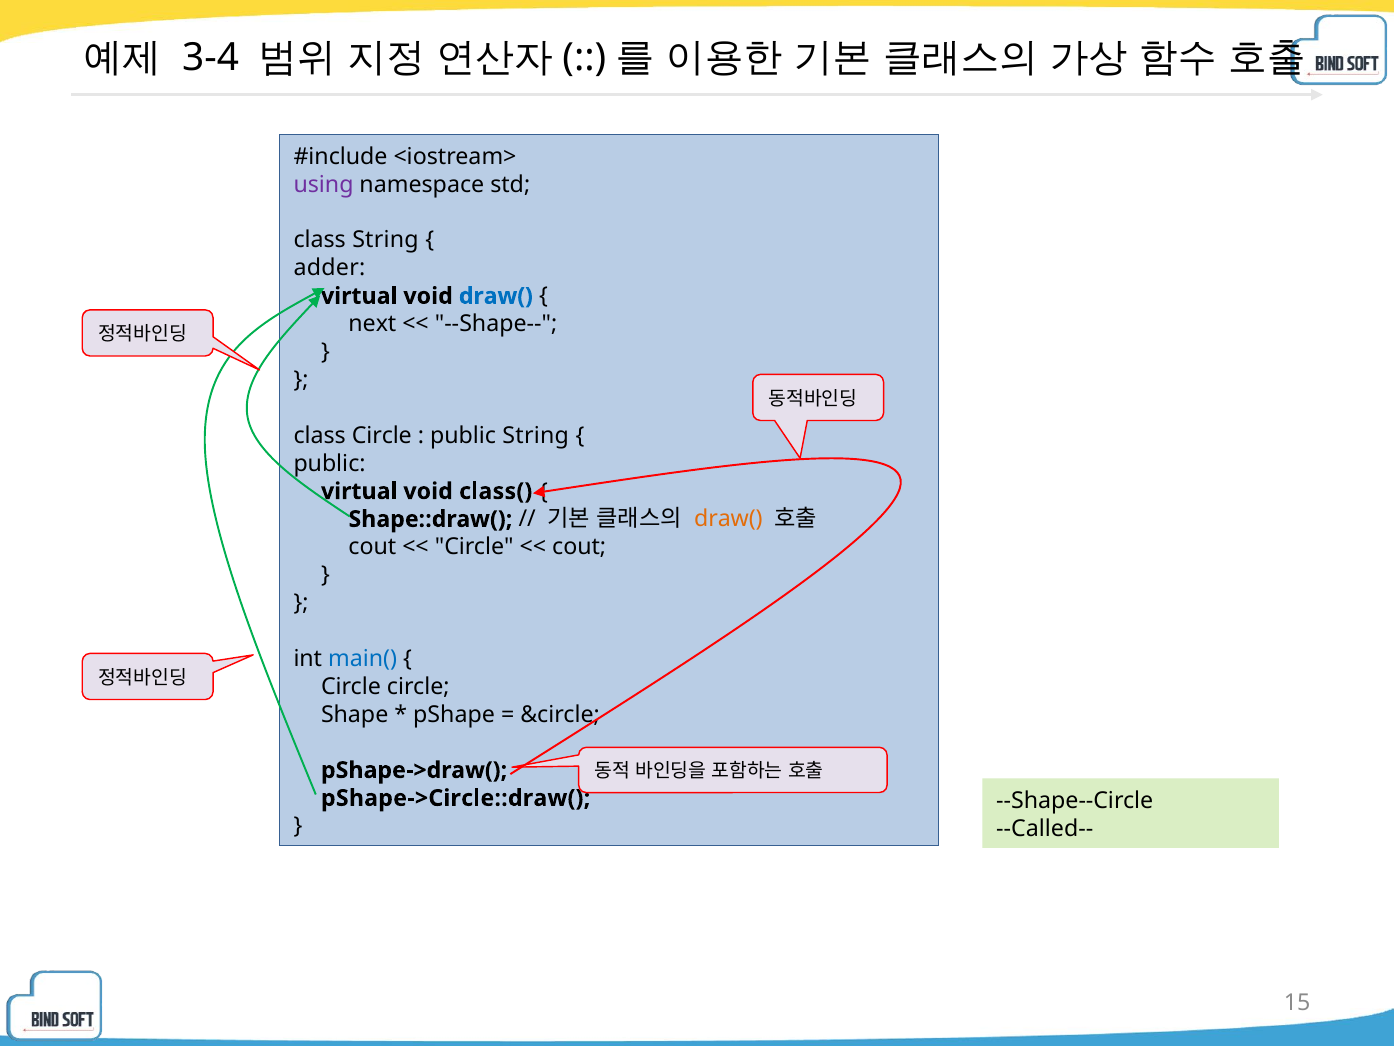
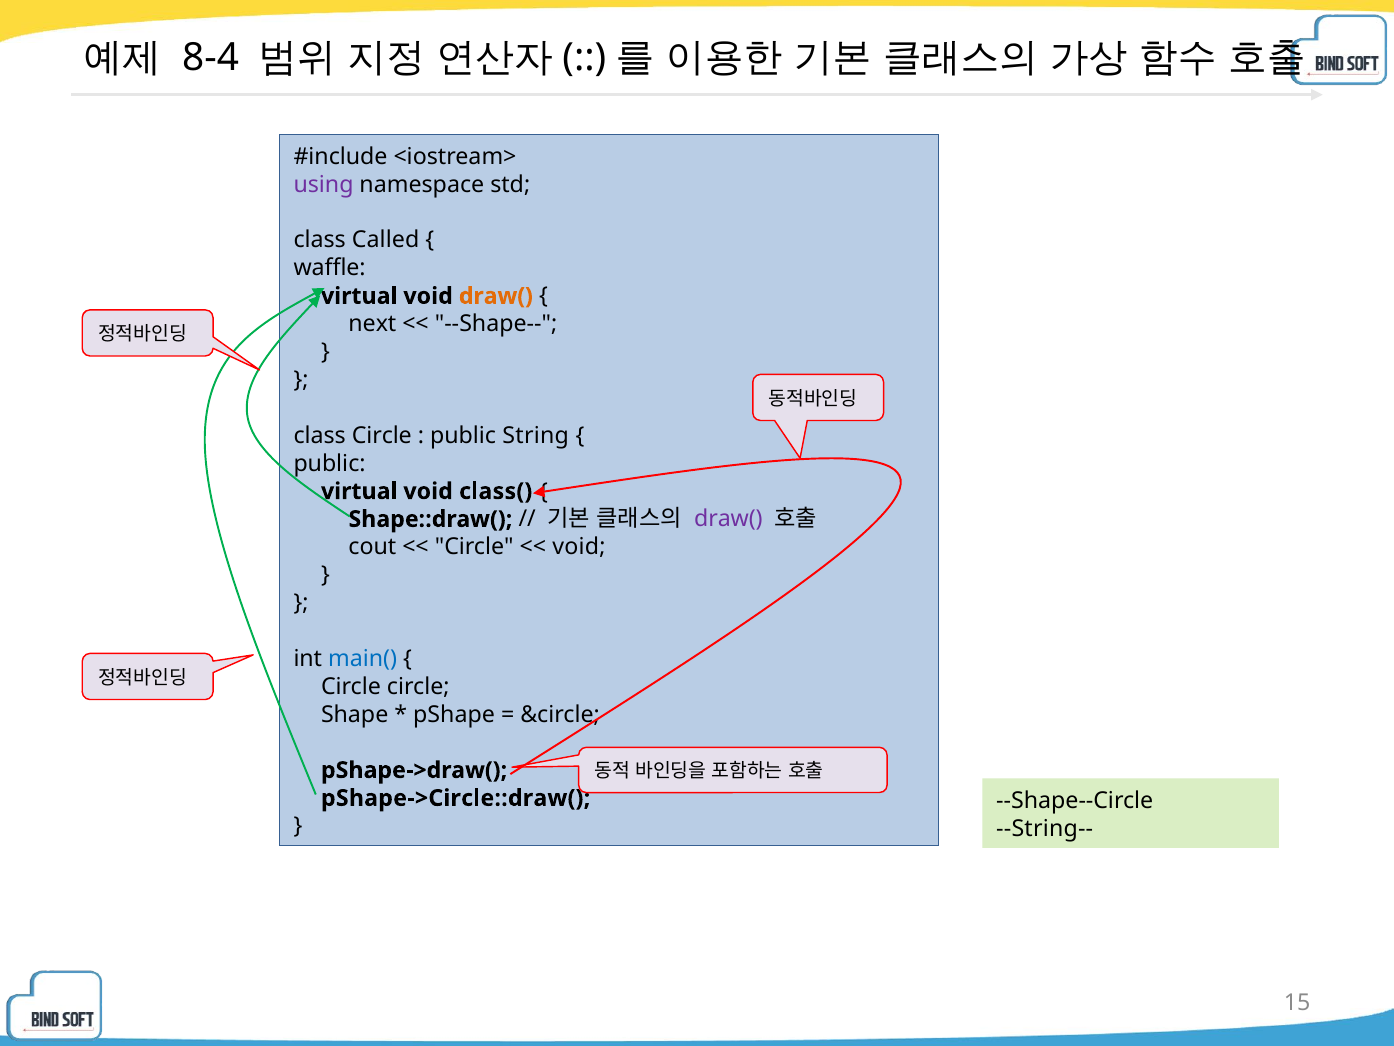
3-4: 3-4 -> 8-4 (211, 58)
class String: String -> Called (386, 240)
adder: adder -> waffle (330, 268)
draw( colour: blue -> orange (496, 296)
draw( colour: orange -> purple (728, 519)
cout: cout -> void (579, 547)
--Called--: --Called-- -> --String-- (1045, 828)
